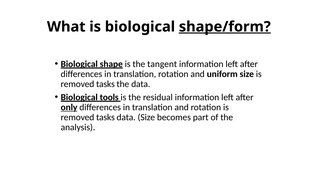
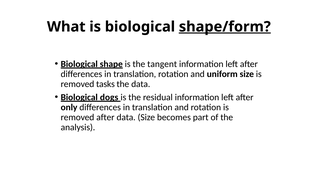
tools: tools -> dogs (109, 97)
only underline: present -> none (69, 107)
tasks: tasks -> after (105, 117)
